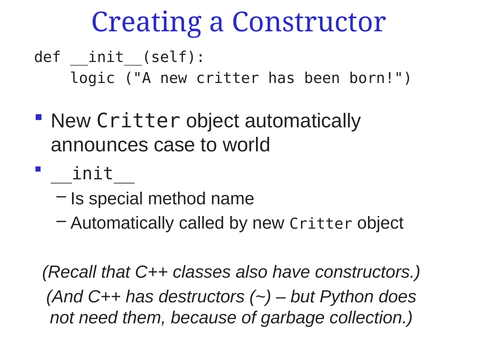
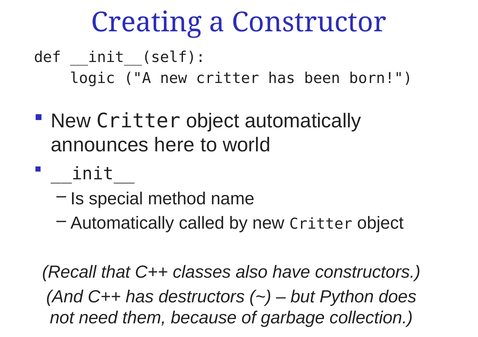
case: case -> here (174, 145)
